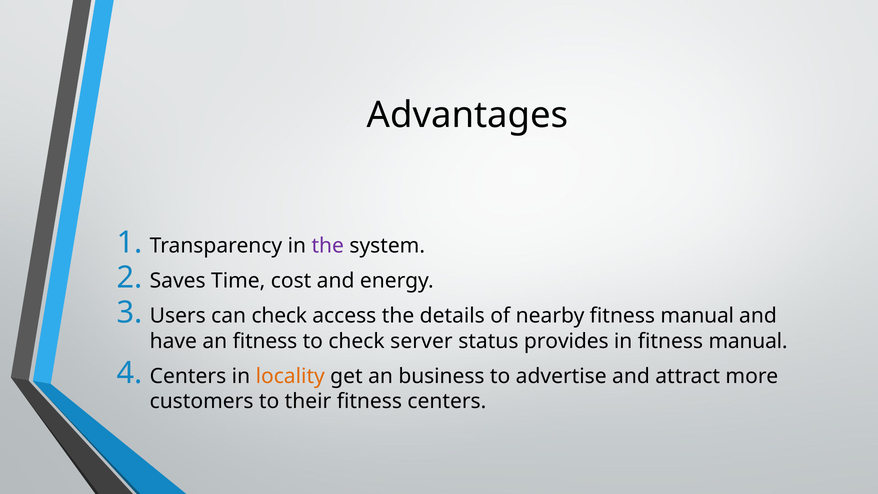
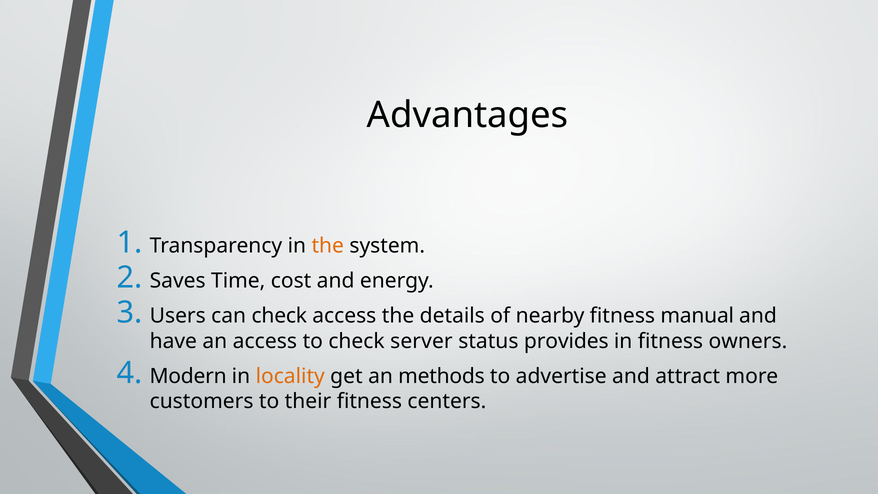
the colour: purple -> orange (328, 246)
an fitness: fitness -> access (265, 341)
in fitness manual: manual -> owners (748, 341)
Centers: Centers -> Modern (188, 376)
business: business -> methods (442, 376)
